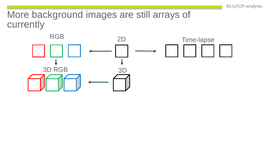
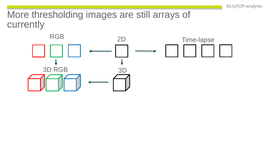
background: background -> thresholding (57, 15)
